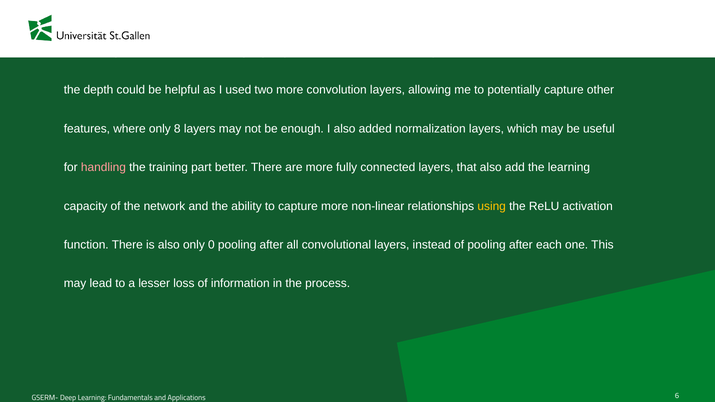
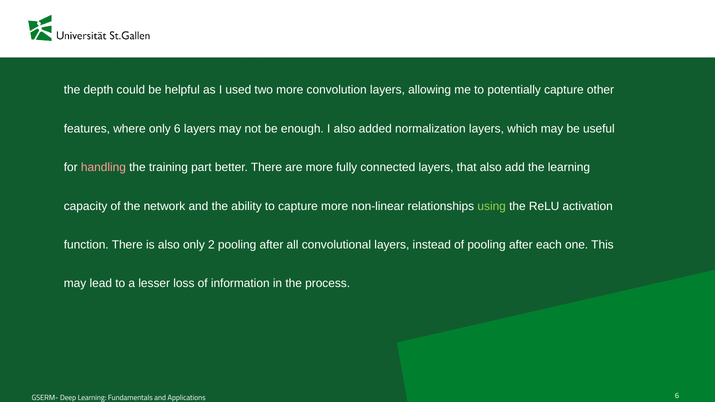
only 8: 8 -> 6 (177, 129)
using colour: yellow -> light green (492, 206)
0: 0 -> 2 (211, 245)
